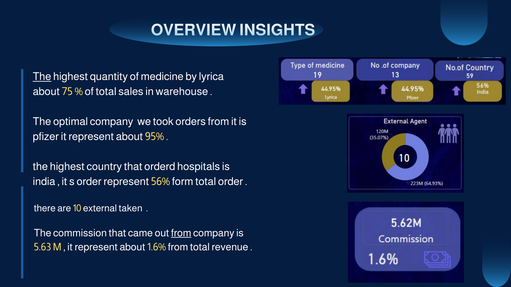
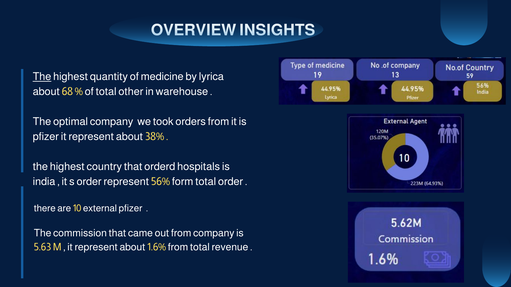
75: 75 -> 68 (67, 92)
sales: sales -> other (131, 92)
95%: 95% -> 38% (155, 137)
external taken: taken -> pfizer (131, 209)
from underline: present -> none (181, 233)
